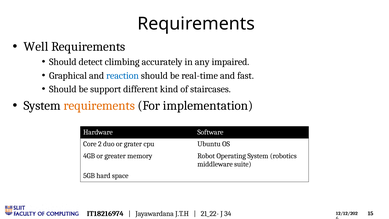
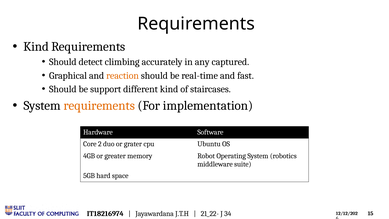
Well: Well -> Kind (36, 47)
impaired: impaired -> captured (230, 62)
reaction colour: blue -> orange (123, 76)
